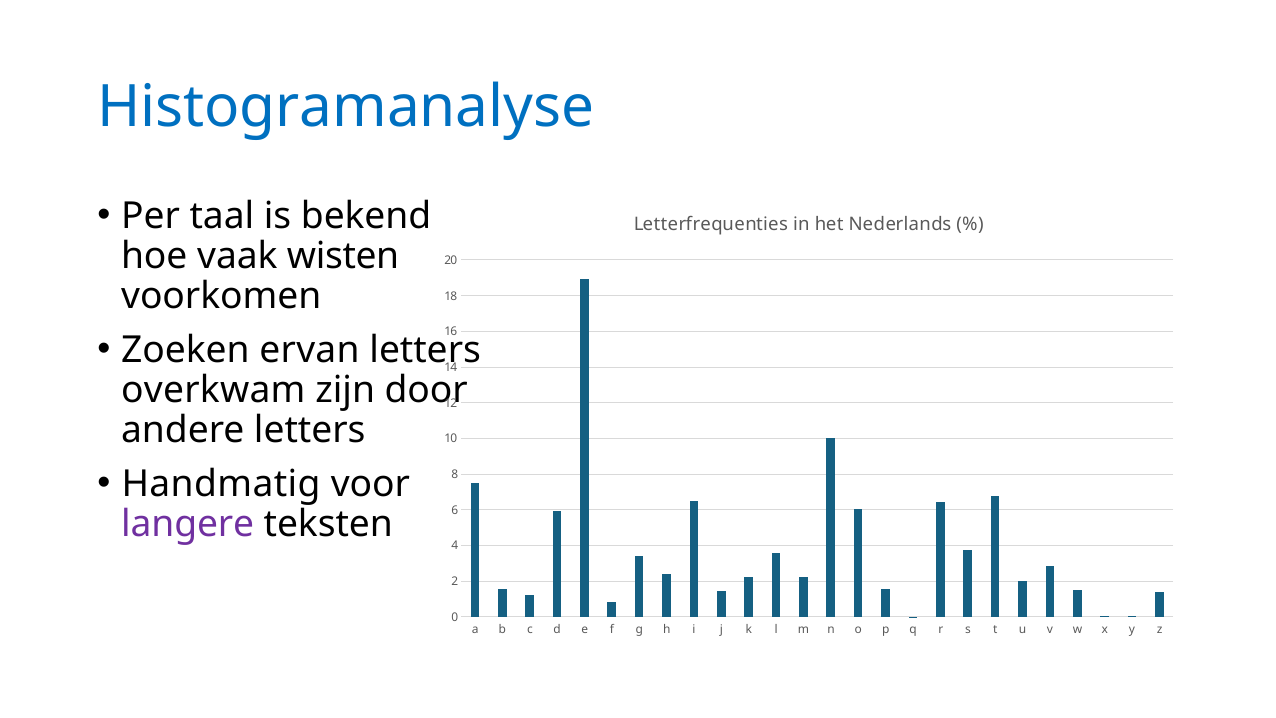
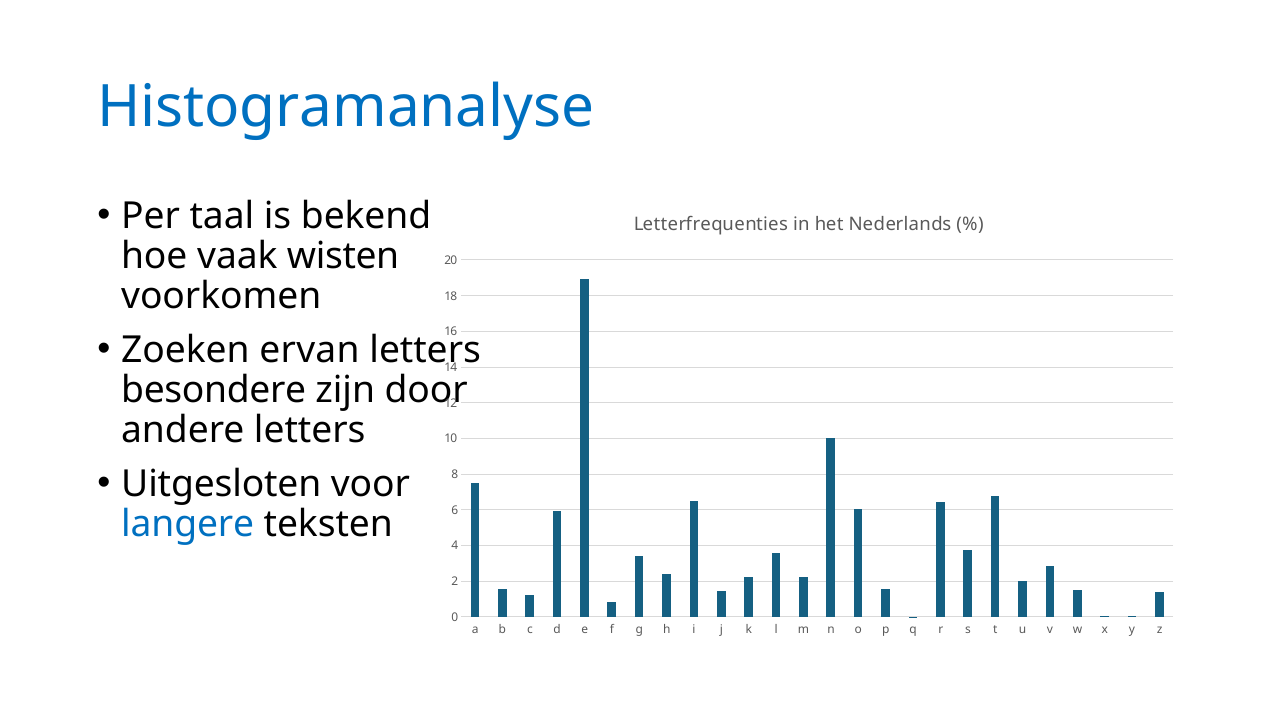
overkwam: overkwam -> besondere (214, 390)
Handmatig: Handmatig -> Uitgesloten (221, 484)
langere colour: purple -> blue (188, 524)
